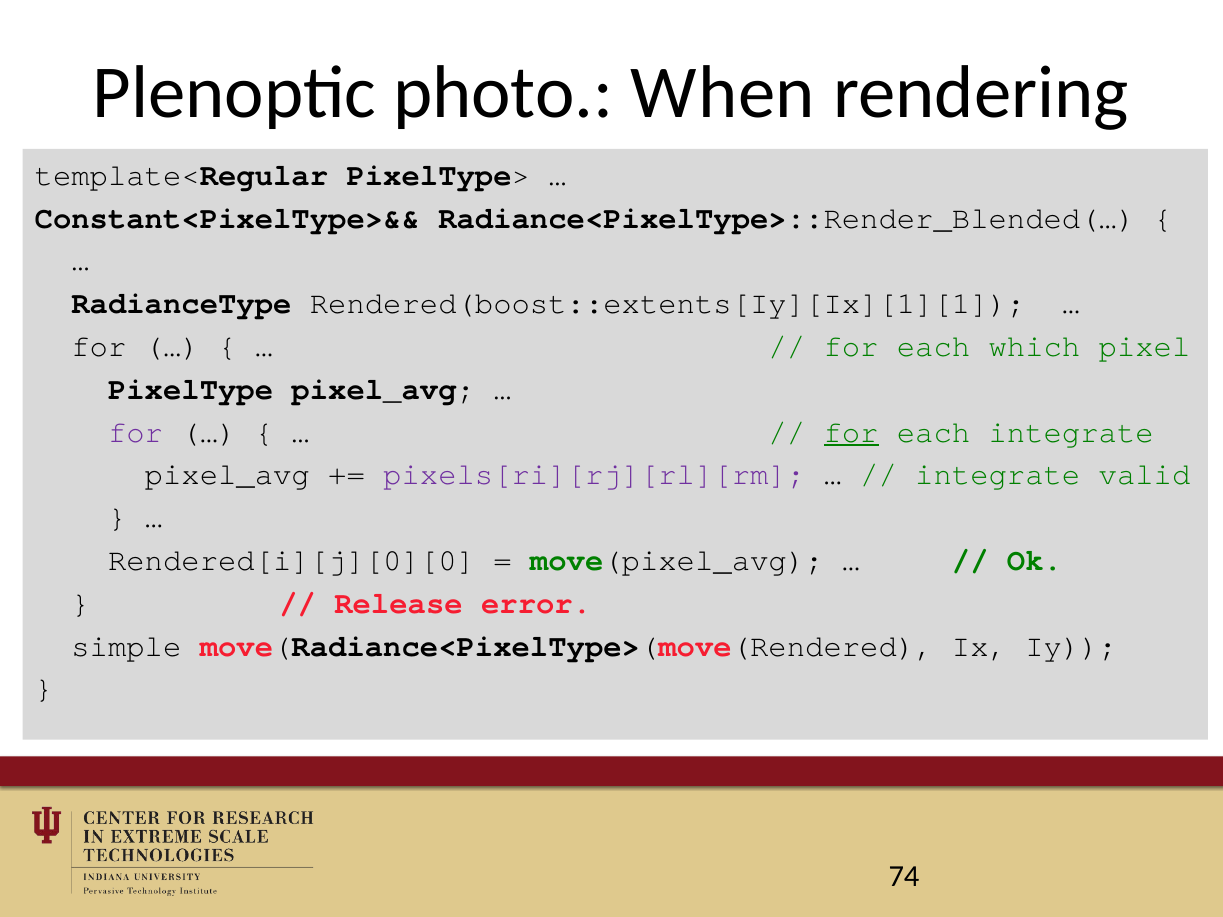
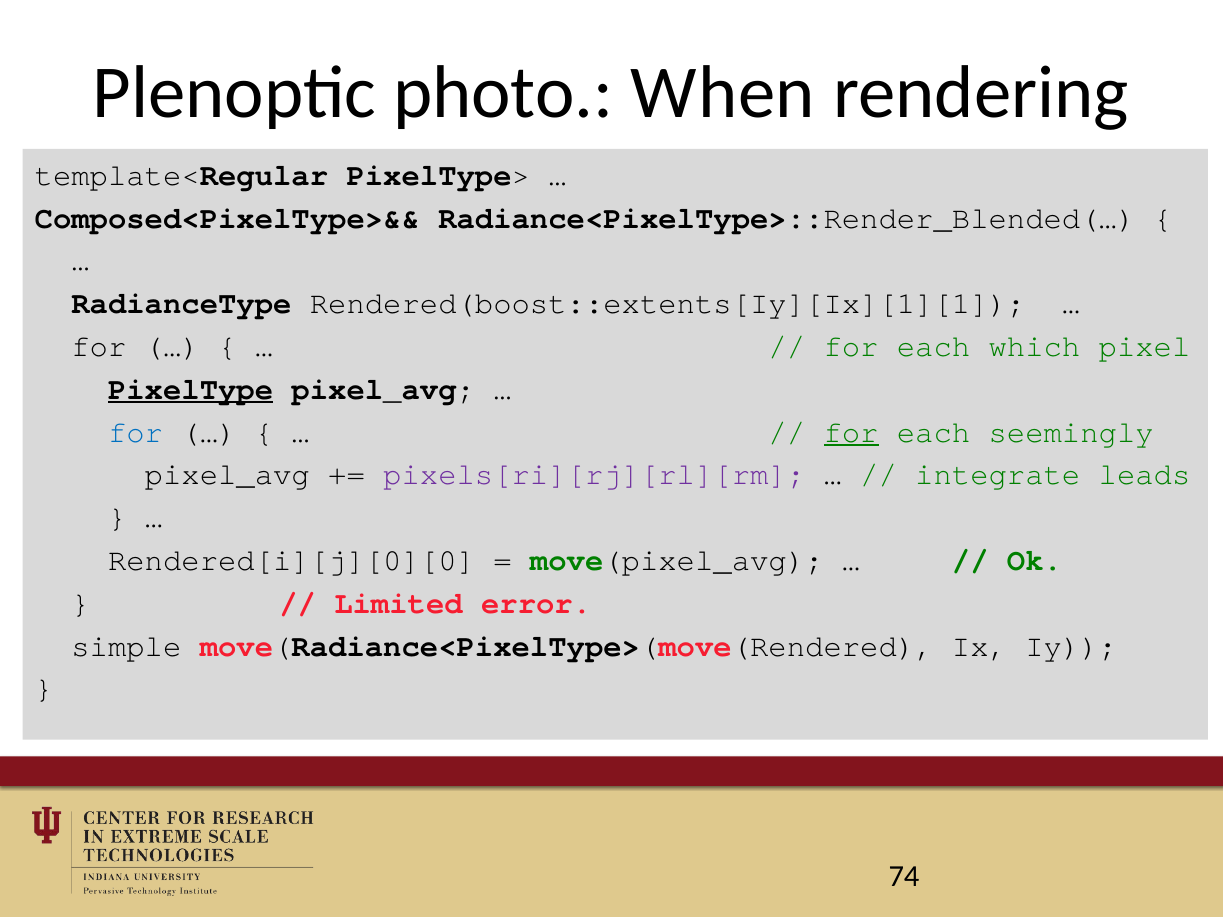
Constant<PixelType>&&: Constant<PixelType>&& -> Composed<PixelType>&& (227, 218)
PixelType underline: none -> present (191, 389)
for colour: purple -> blue (136, 432)
each integrate: integrate -> seemingly (1071, 432)
valid: valid -> leads (1145, 475)
Release: Release -> Limited (399, 603)
